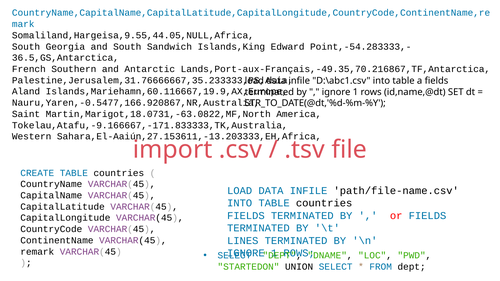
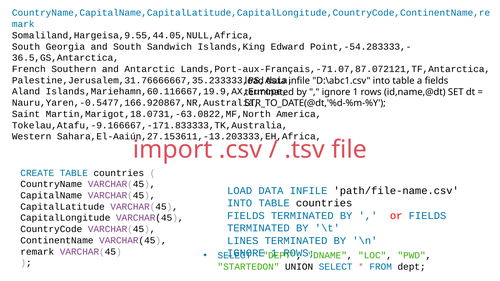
Lands,Port-aux-Français,-49.35,70.216867,TF,Antarctica: Lands,Port-aux-Français,-49.35,70.216867,TF,Antarctica -> Lands,Port-aux-Français,-71.07,87.072121,TF,Antarctica (335, 69)
